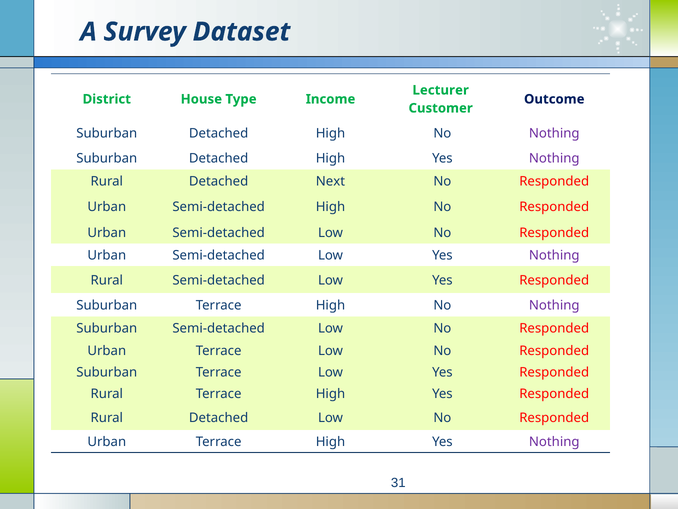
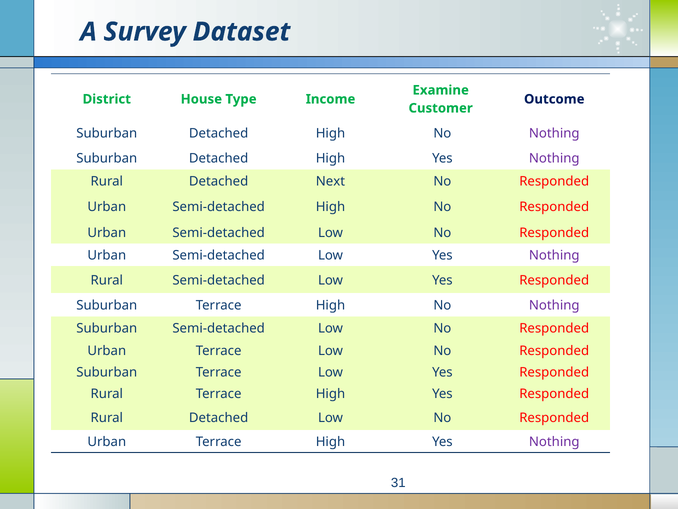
Lecturer: Lecturer -> Examine (441, 90)
